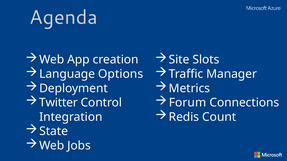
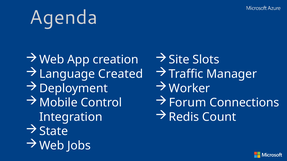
Options: Options -> Created (121, 74)
Metrics: Metrics -> Worker (189, 89)
Twitter: Twitter -> Mobile (58, 103)
